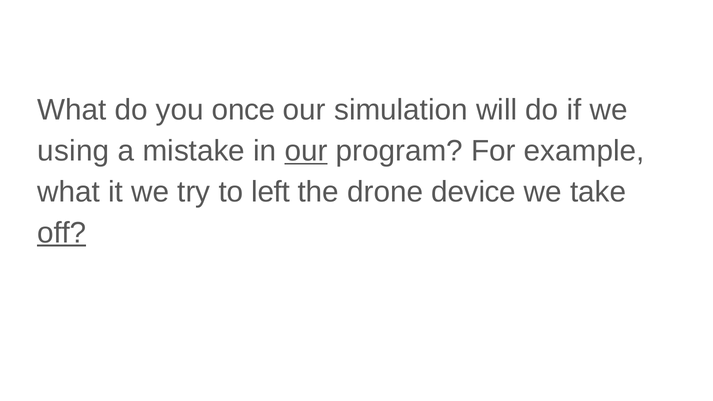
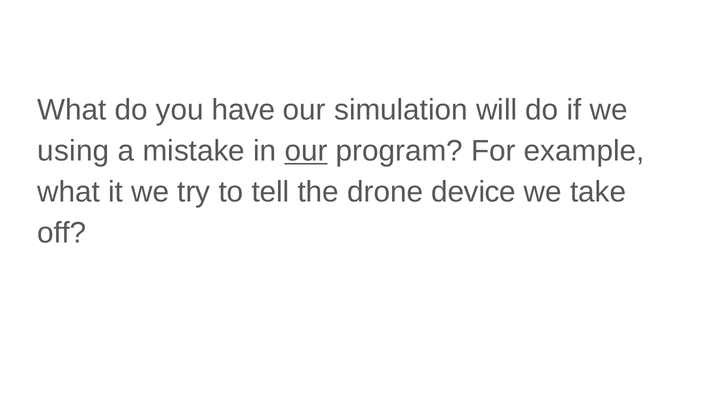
once: once -> have (244, 110)
left: left -> tell (271, 192)
off underline: present -> none (62, 233)
